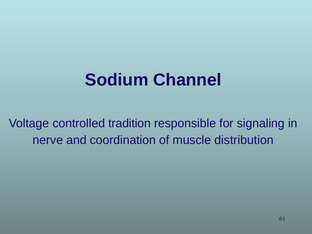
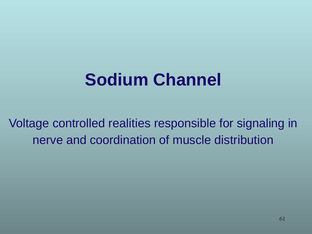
tradition: tradition -> realities (130, 123)
